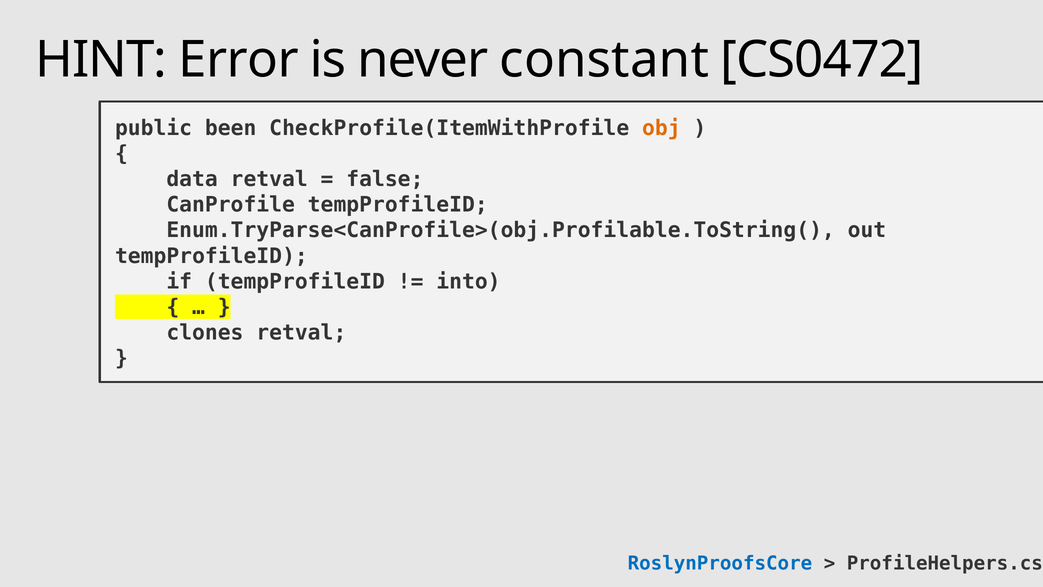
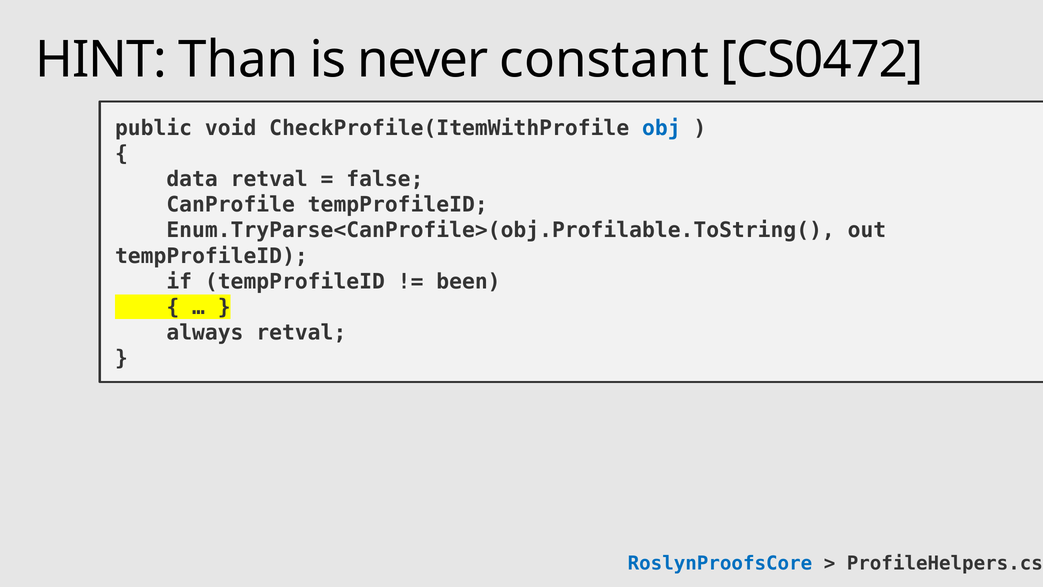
Error: Error -> Than (238, 60)
been: been -> void (231, 128)
obj colour: orange -> blue (661, 128)
into: into -> been (468, 281)
clones: clones -> always (205, 333)
